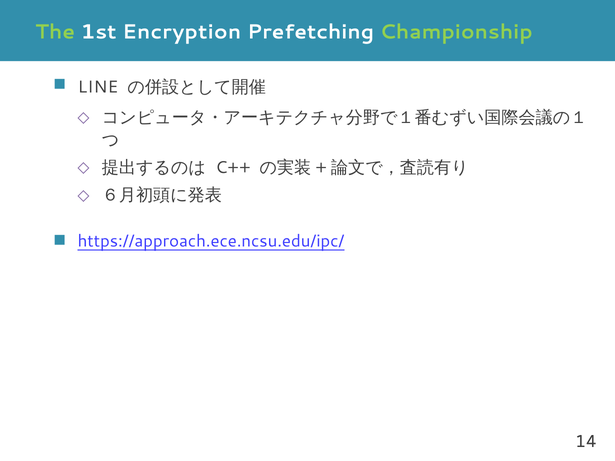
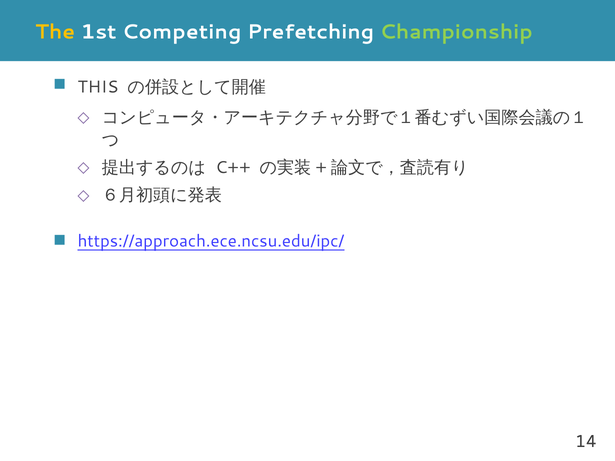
The colour: light green -> yellow (55, 32)
Encryption: Encryption -> Competing (182, 32)
LINE: LINE -> THIS (98, 87)
